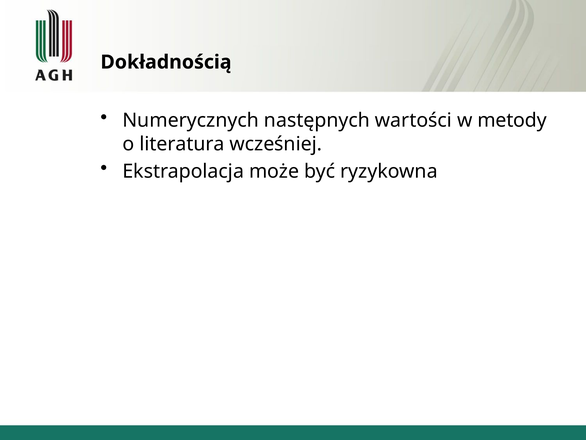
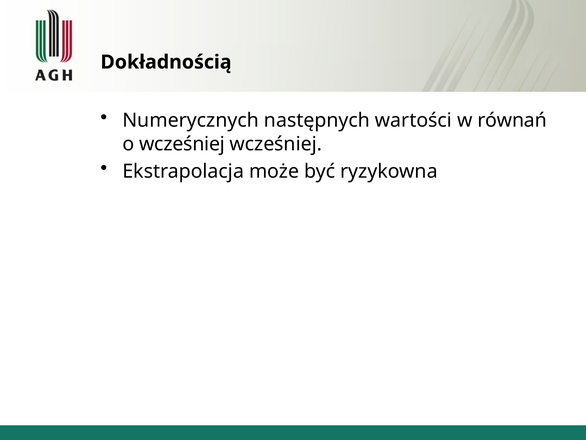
metody: metody -> równań (512, 120)
o literatura: literatura -> wcześniej (182, 144)
